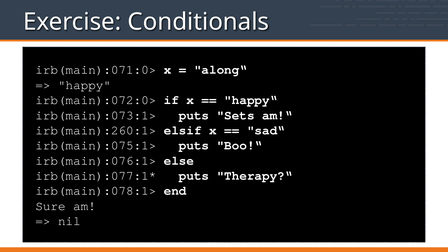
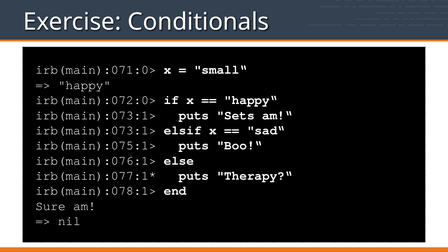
along“: along“ -> small“ (221, 70)
irb(main):260:1>: irb(main):260:1> -> irb(main):073:1> (96, 130)
